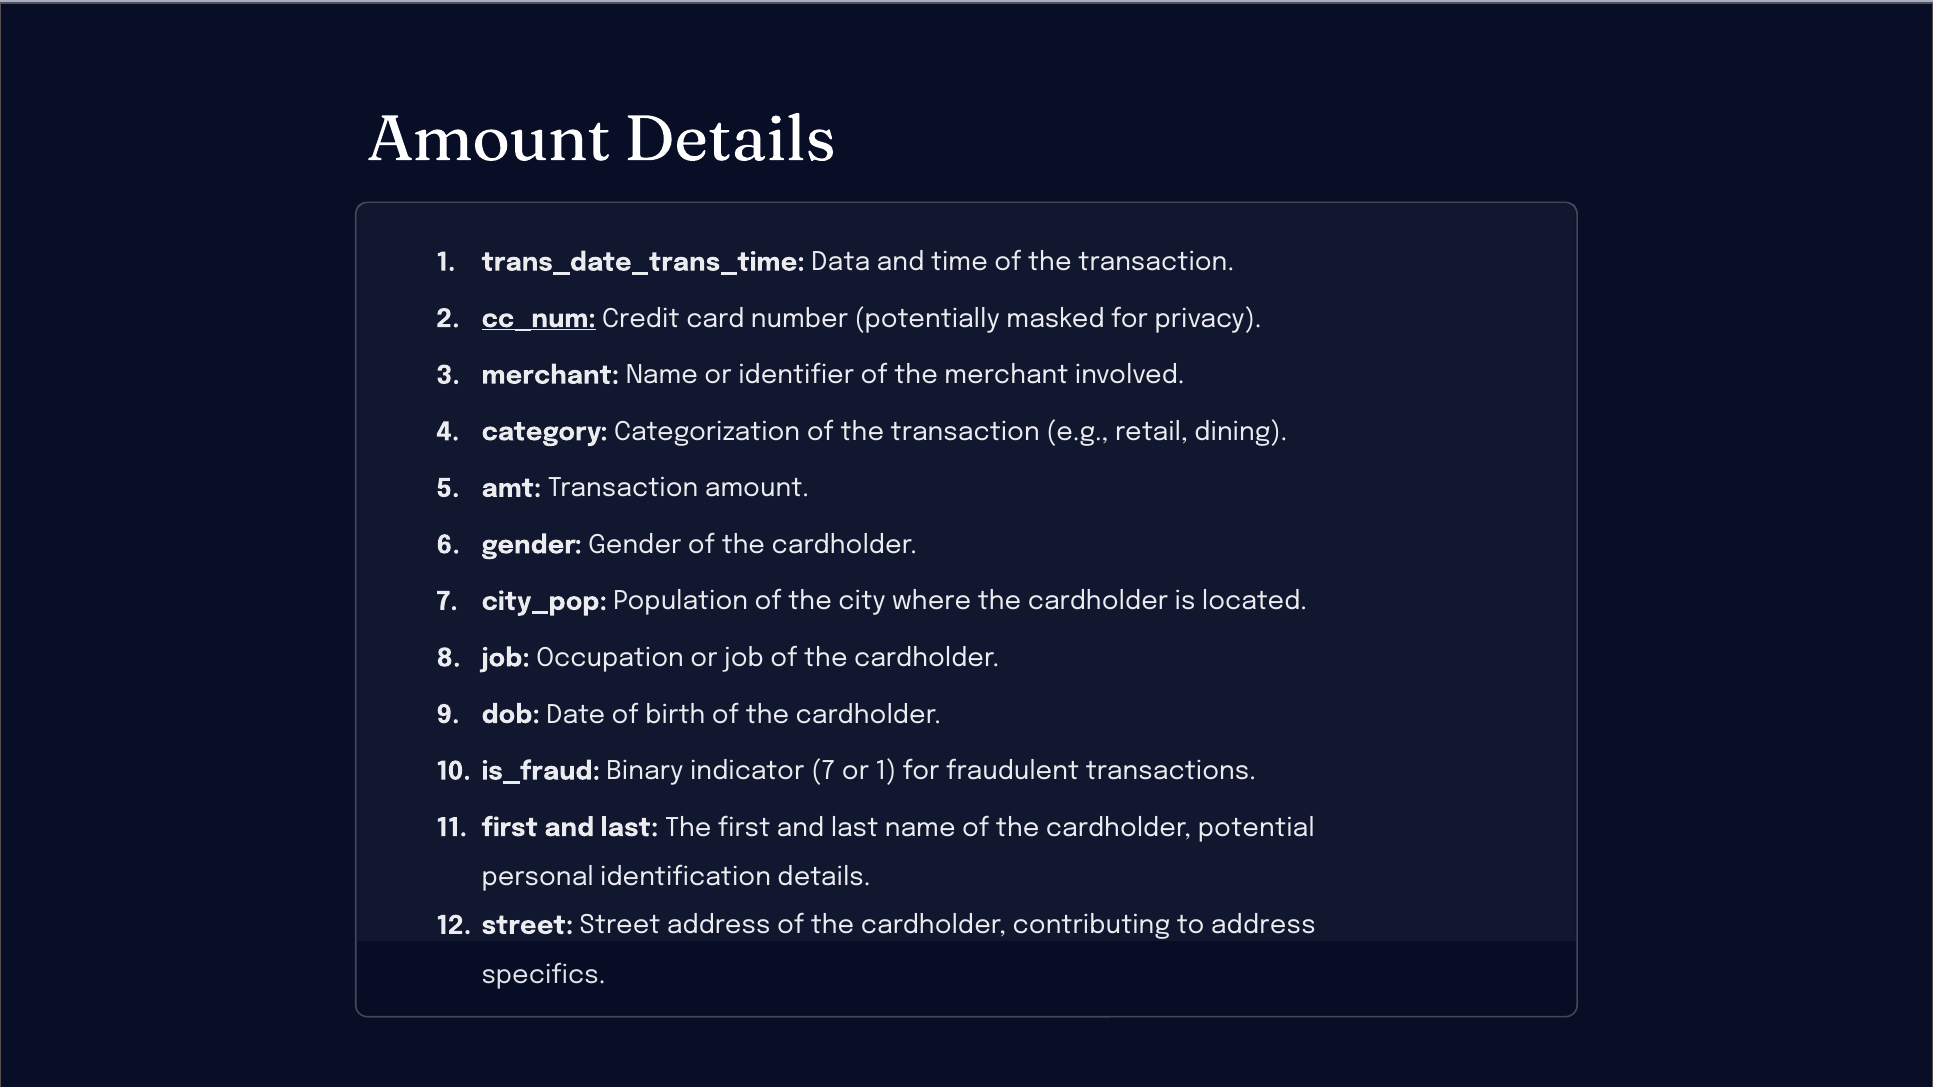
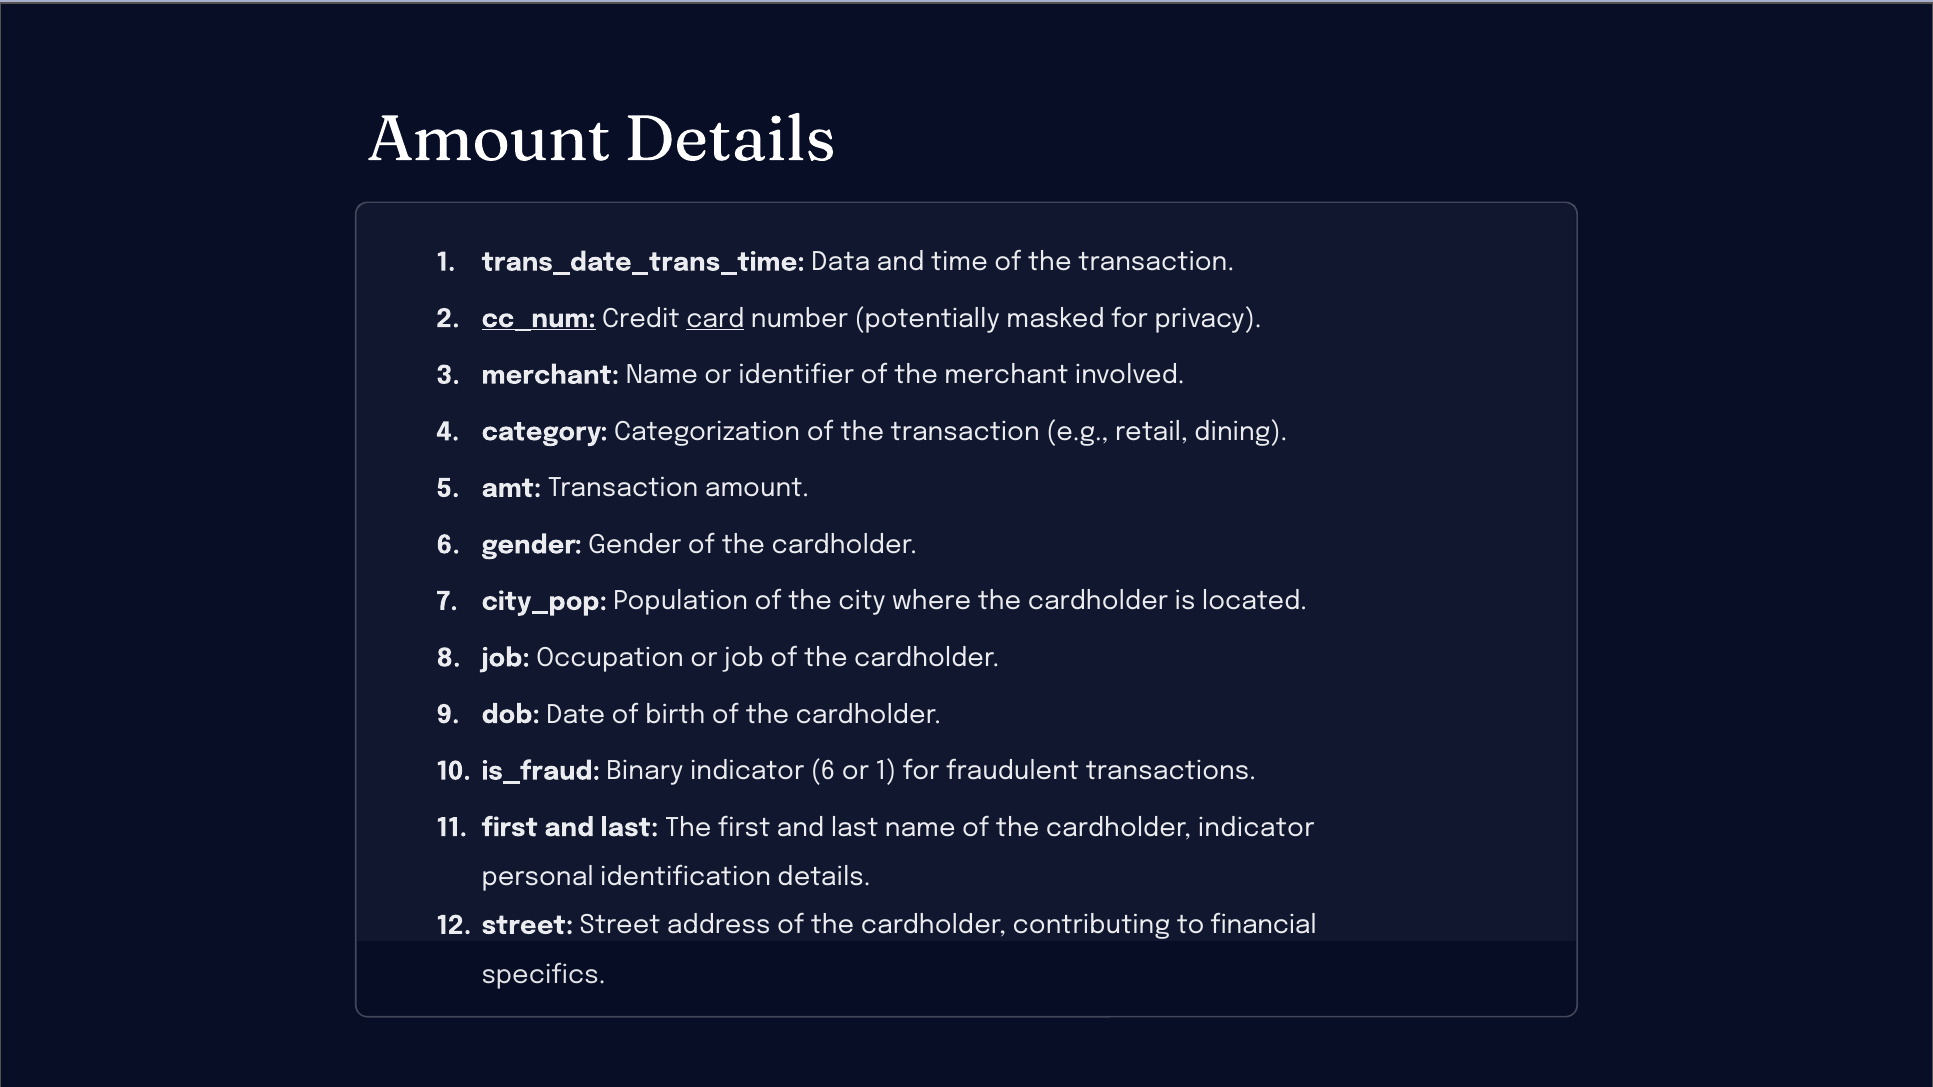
card underline: none -> present (715, 319)
indicator 7: 7 -> 6 (823, 771)
cardholder potential: potential -> indicator (1256, 828)
to address: address -> financial (1264, 926)
